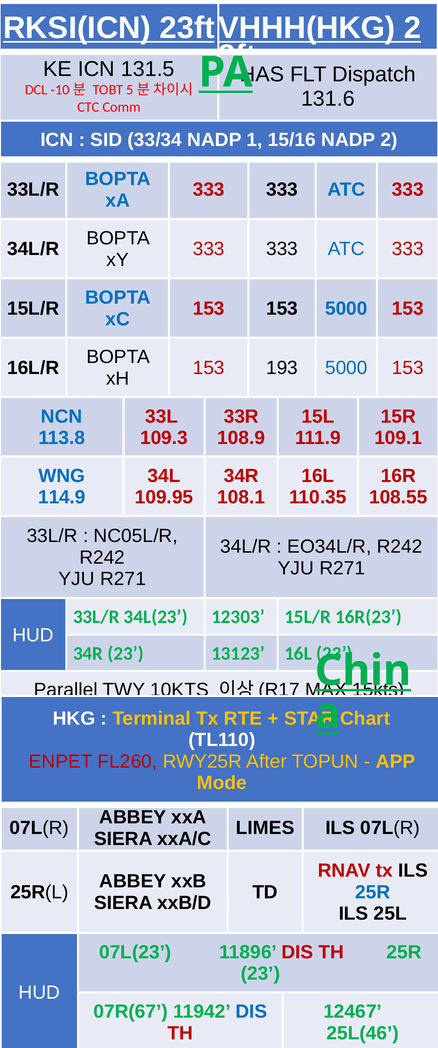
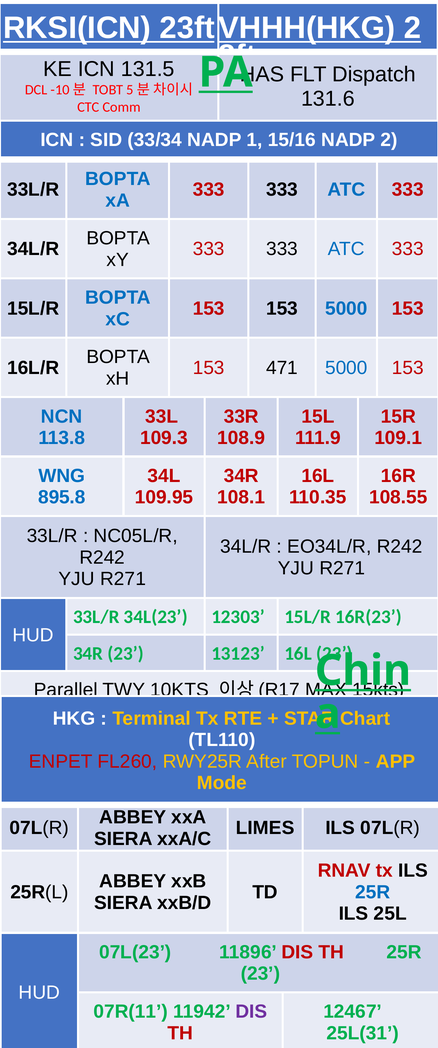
193: 193 -> 471 (282, 368)
114.9: 114.9 -> 895.8 (62, 497)
07R(67: 07R(67 -> 07R(11 (131, 1011)
DIS colour: blue -> purple (251, 1011)
25L(46: 25L(46 -> 25L(31 (363, 1033)
